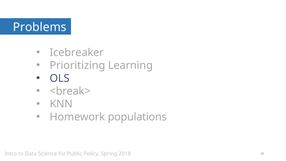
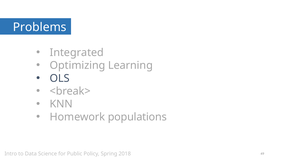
Icebreaker: Icebreaker -> Integrated (77, 52)
Prioritizing: Prioritizing -> Optimizing (78, 65)
